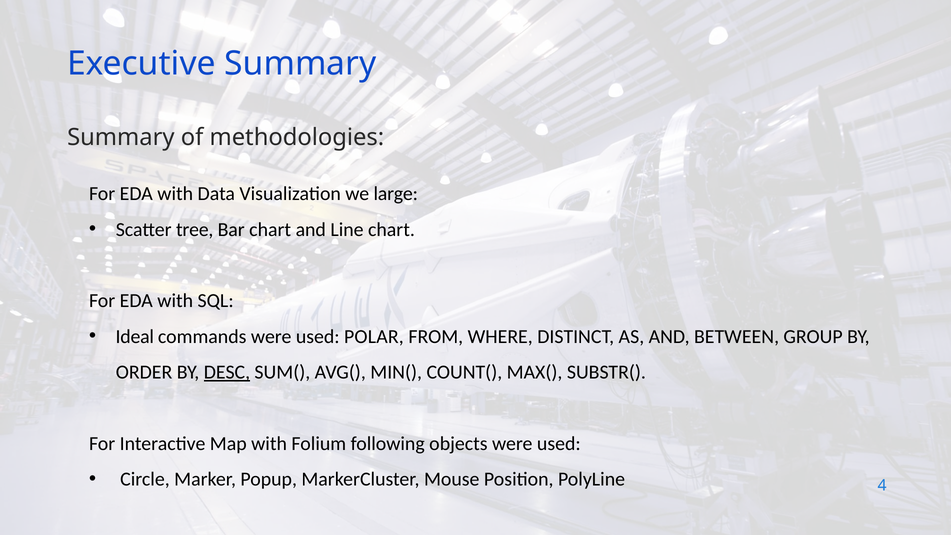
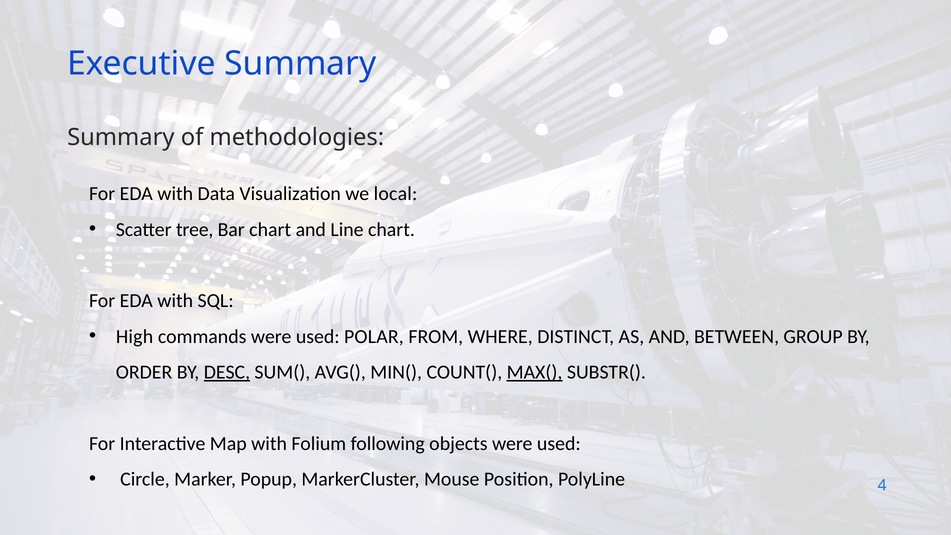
large: large -> local (396, 194)
Ideal: Ideal -> High (135, 336)
MAX( underline: none -> present (535, 372)
